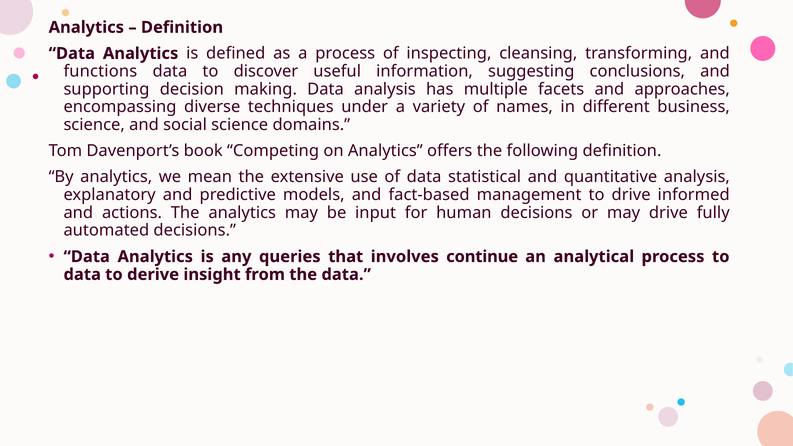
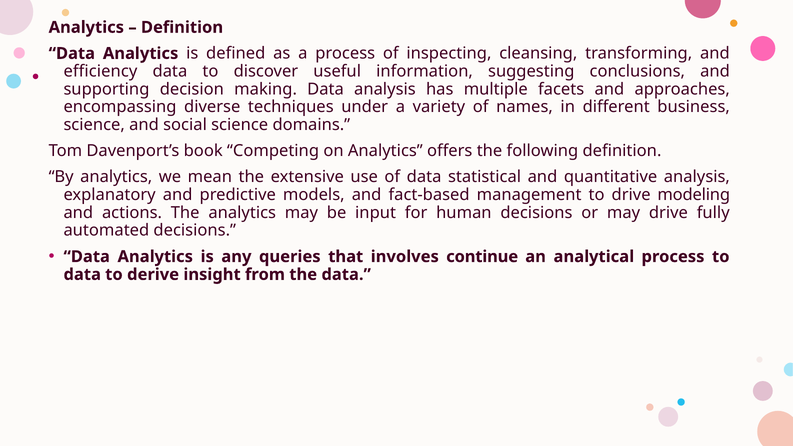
functions: functions -> efficiency (100, 71)
informed: informed -> modeling (694, 195)
